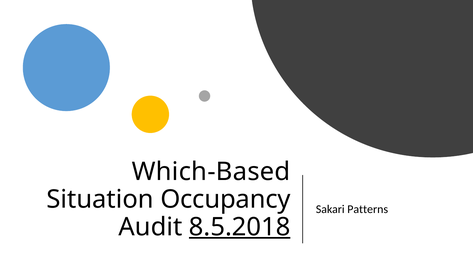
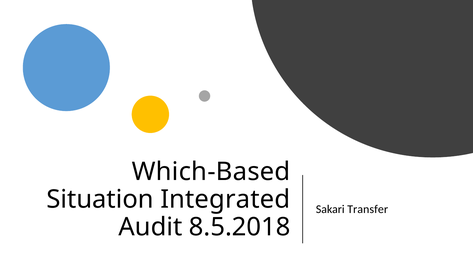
Occupancy: Occupancy -> Integrated (225, 199)
Patterns: Patterns -> Transfer (368, 209)
8.5.2018 underline: present -> none (240, 227)
